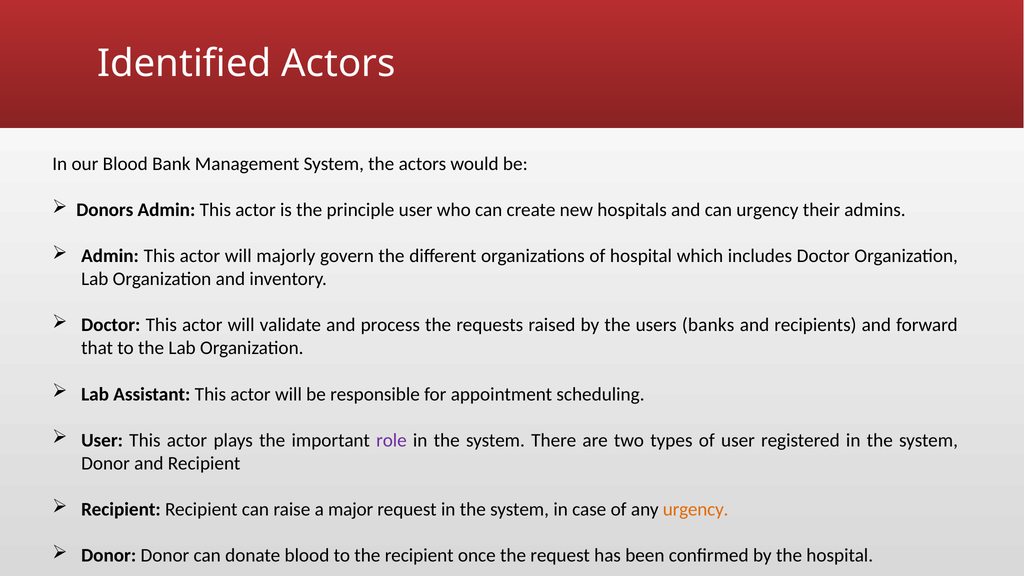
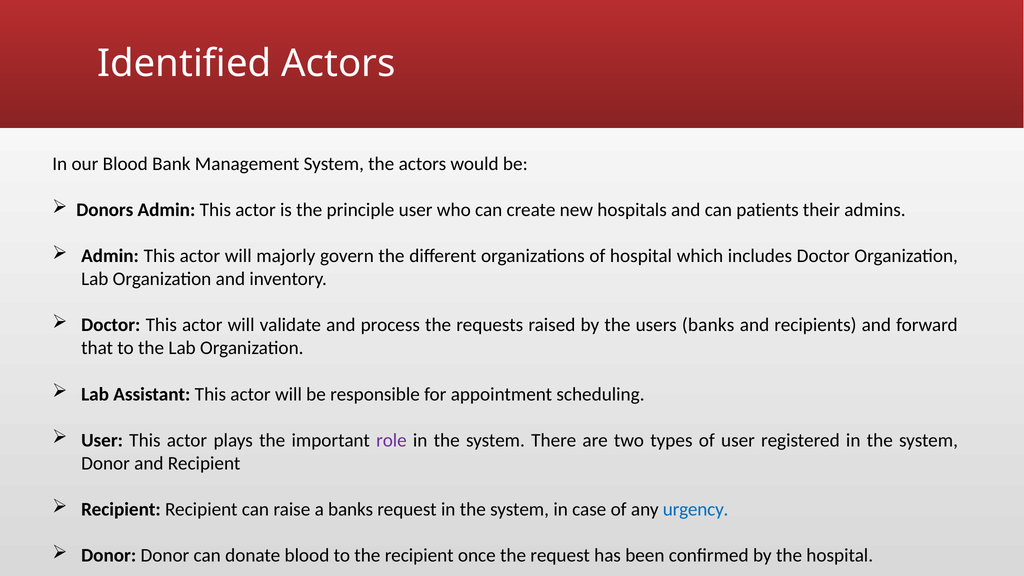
can urgency: urgency -> patients (768, 210)
a major: major -> banks (351, 509)
urgency colour: orange -> blue (696, 509)
